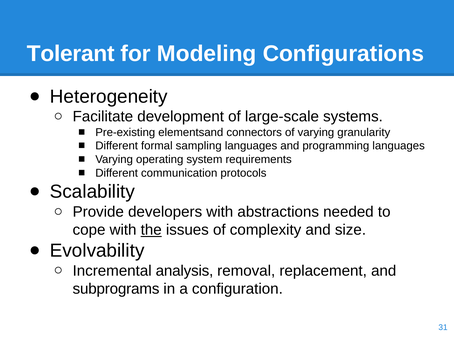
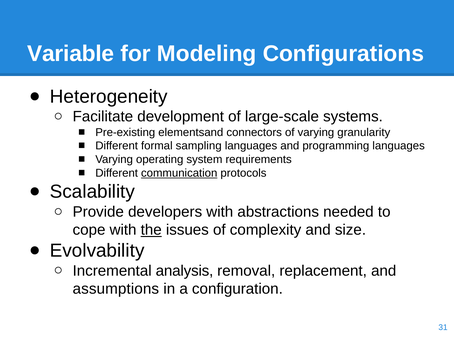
Tolerant: Tolerant -> Variable (71, 54)
communication underline: none -> present (179, 173)
subprograms: subprograms -> assumptions (116, 289)
